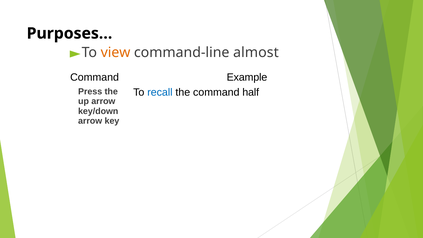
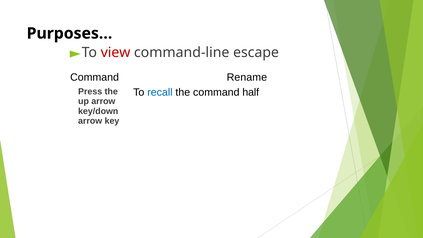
view colour: orange -> red (116, 53)
almost: almost -> escape (256, 53)
Example: Example -> Rename (247, 77)
